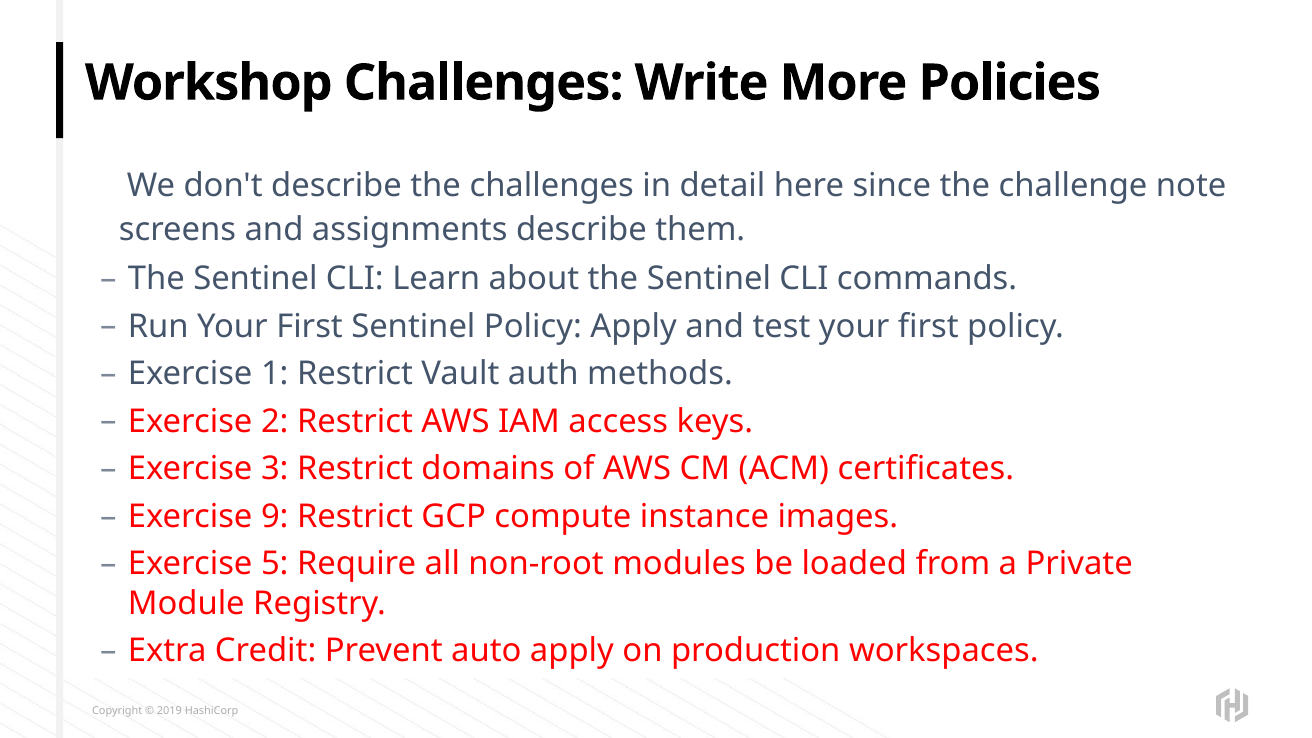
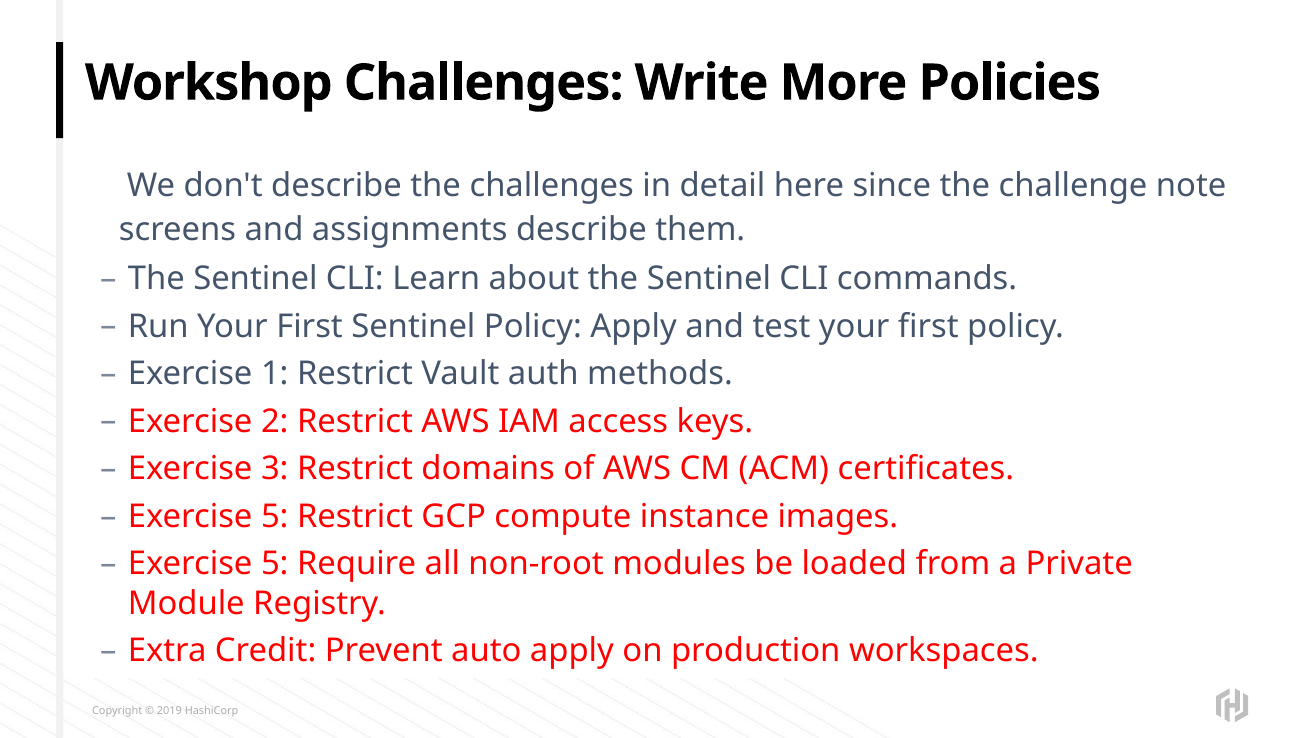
9: 9 -> 5 (275, 517)
